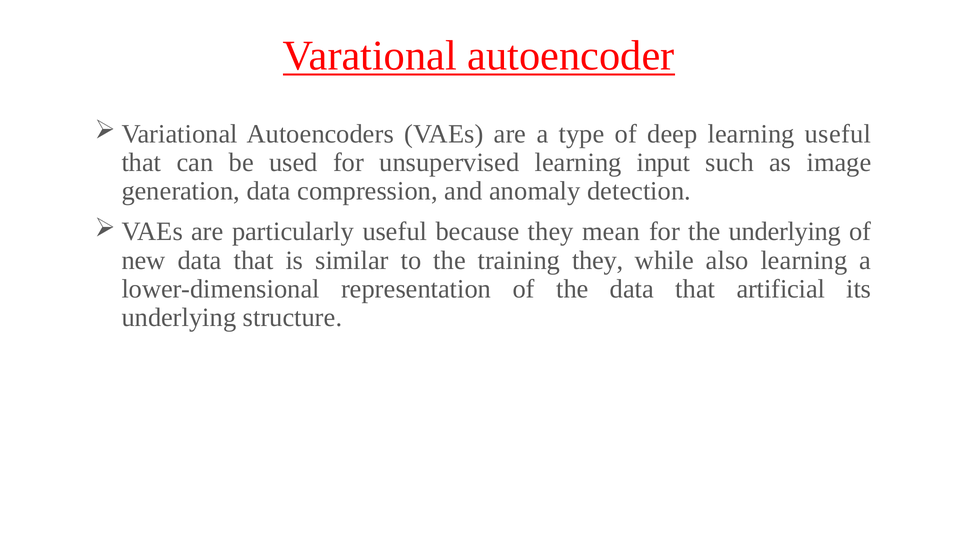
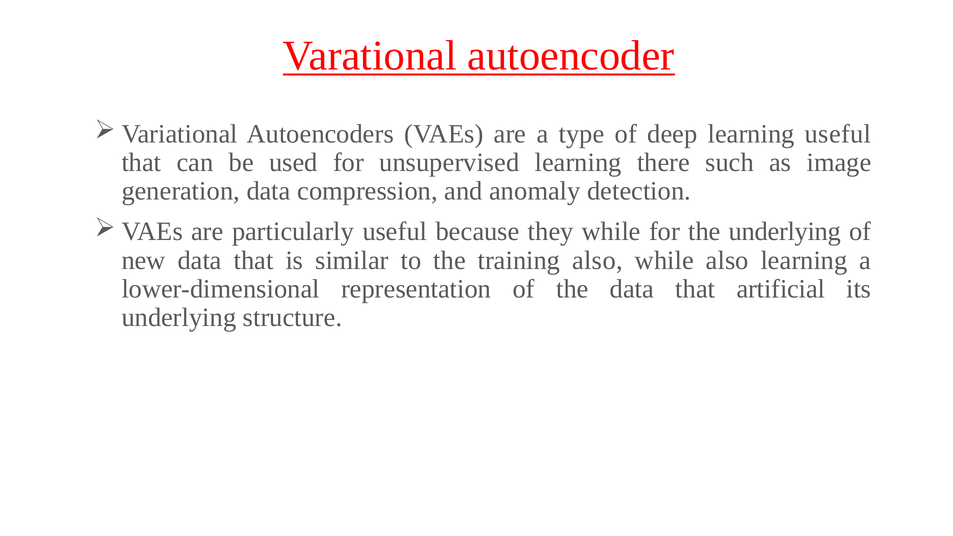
input: input -> there (663, 162)
they mean: mean -> while (611, 232)
training they: they -> also (597, 260)
